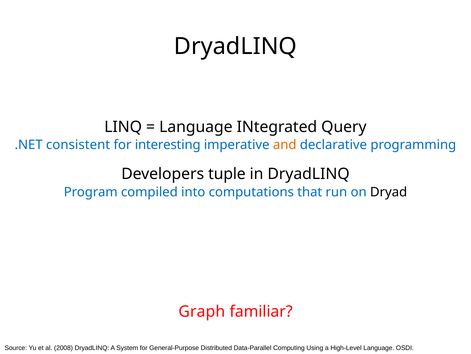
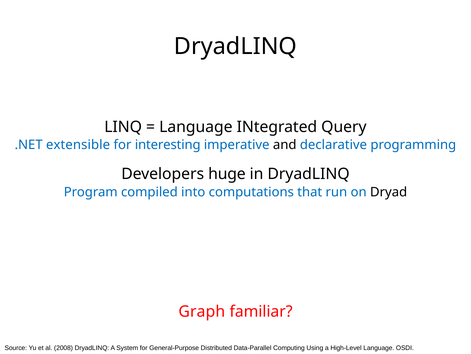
consistent: consistent -> extensible (78, 145)
and colour: orange -> black (285, 145)
tuple: tuple -> huge (227, 174)
